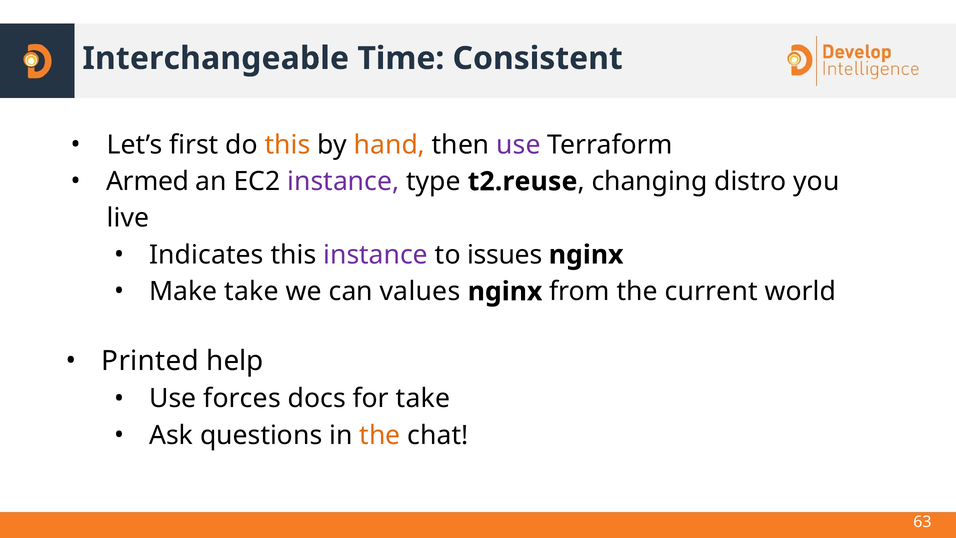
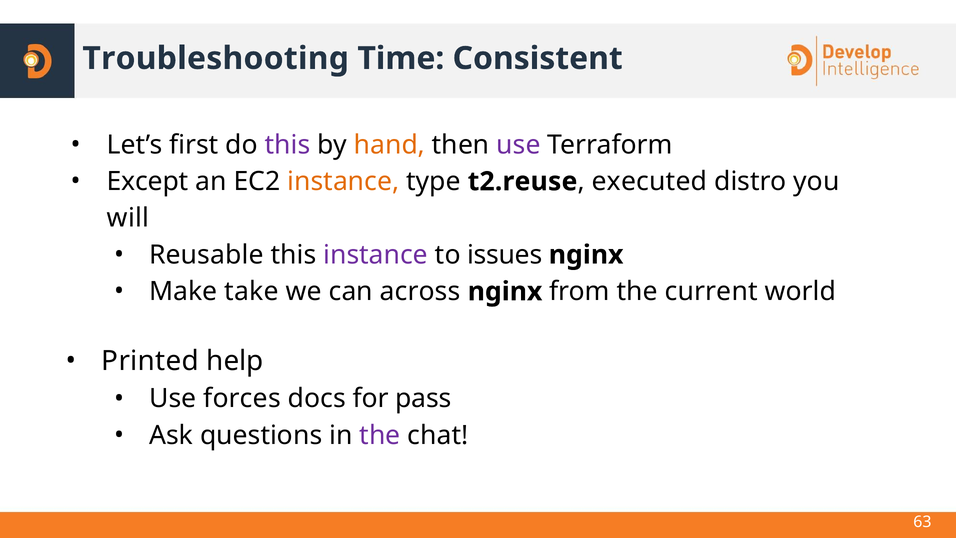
Interchangeable: Interchangeable -> Troubleshooting (216, 58)
this colour: orange -> purple (288, 145)
Armed: Armed -> Except (148, 181)
instance colour: purple -> orange (343, 181)
changing: changing -> executed (649, 181)
live: live -> will (128, 218)
Indicates: Indicates -> Reusable (206, 255)
values: values -> across (420, 291)
for take: take -> pass (423, 398)
the colour: orange -> purple (380, 435)
